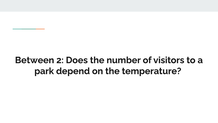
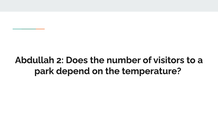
Between: Between -> Abdullah (35, 60)
